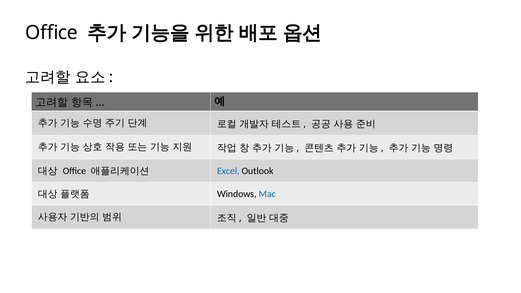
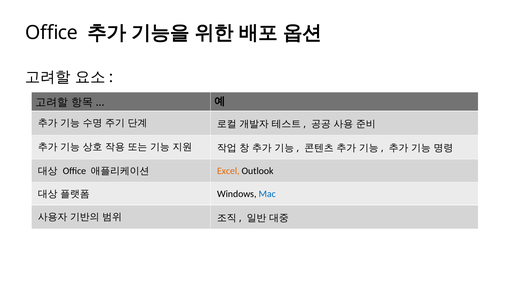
Excel colour: blue -> orange (228, 171)
